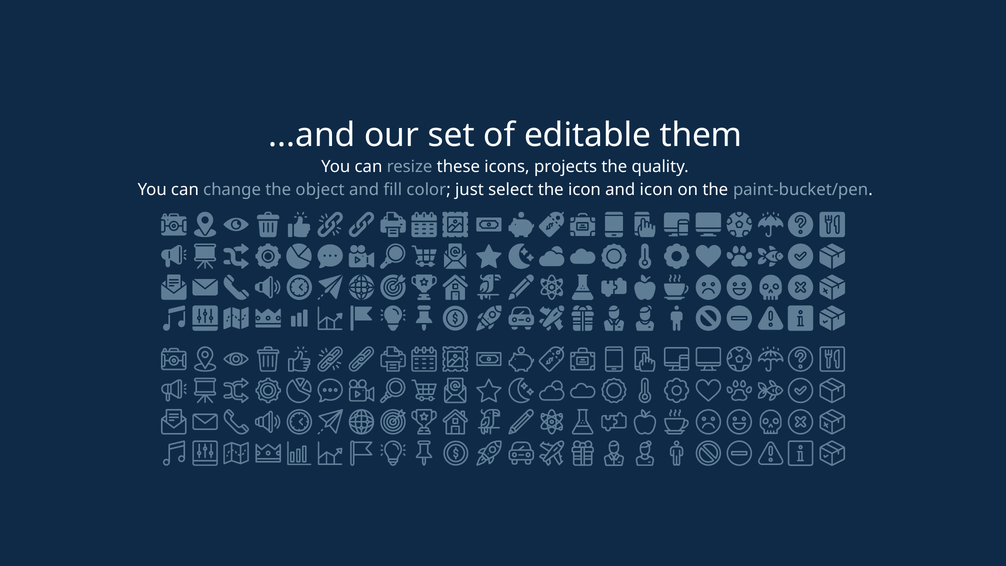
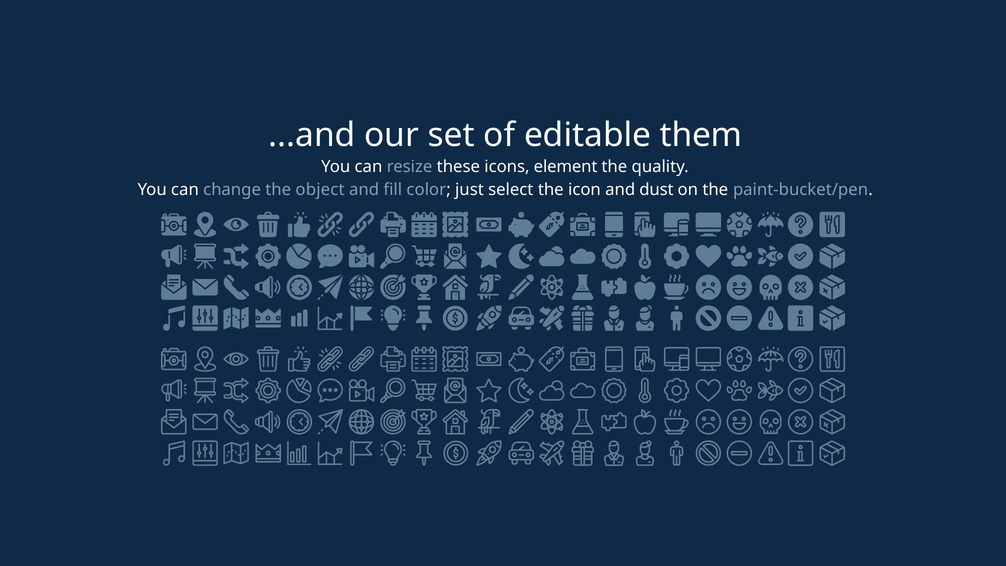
projects: projects -> element (566, 166)
and icon: icon -> dust (656, 190)
